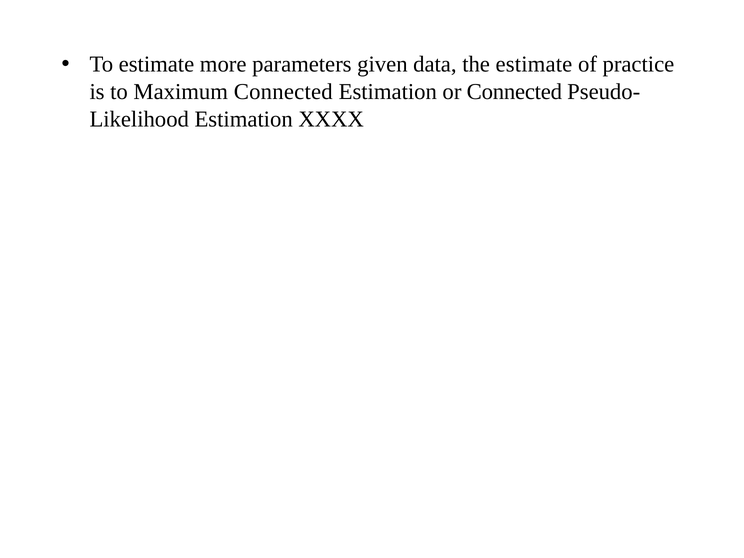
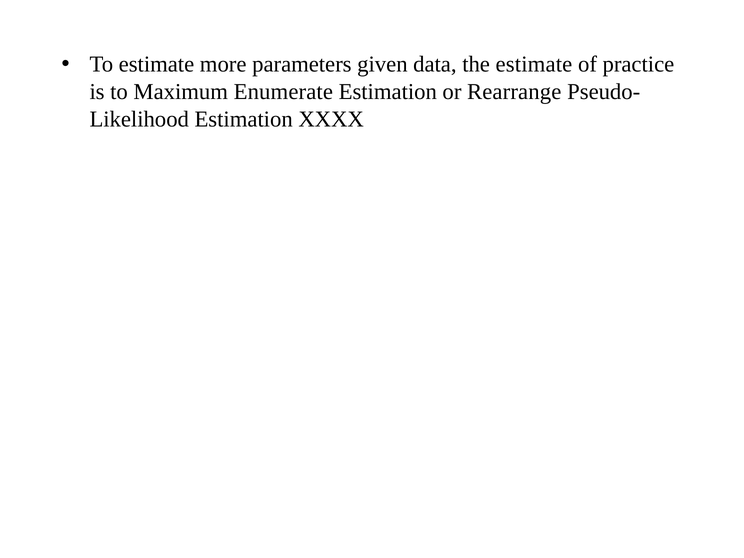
Maximum Connected: Connected -> Enumerate (283, 92)
or Connected: Connected -> Rearrange (514, 92)
